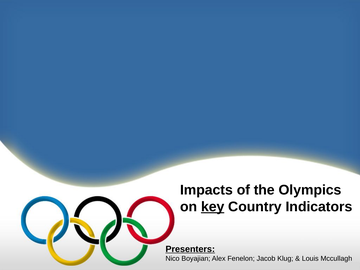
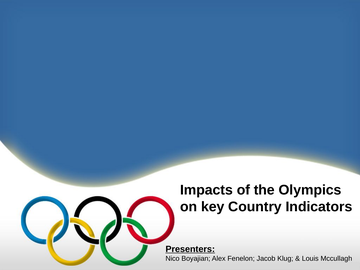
key underline: present -> none (213, 207)
